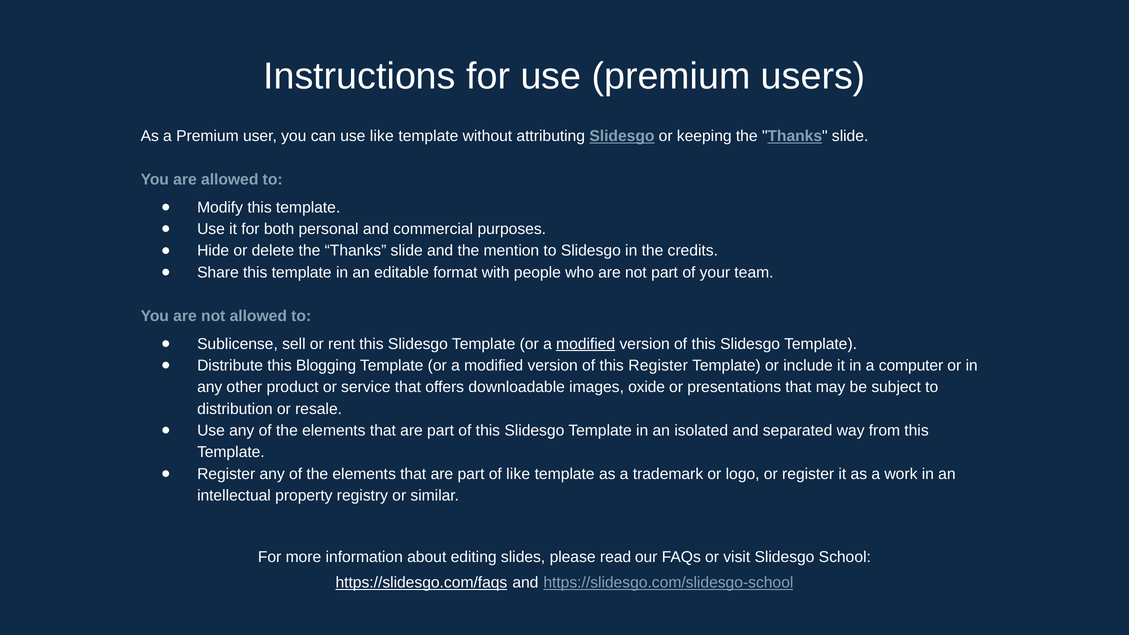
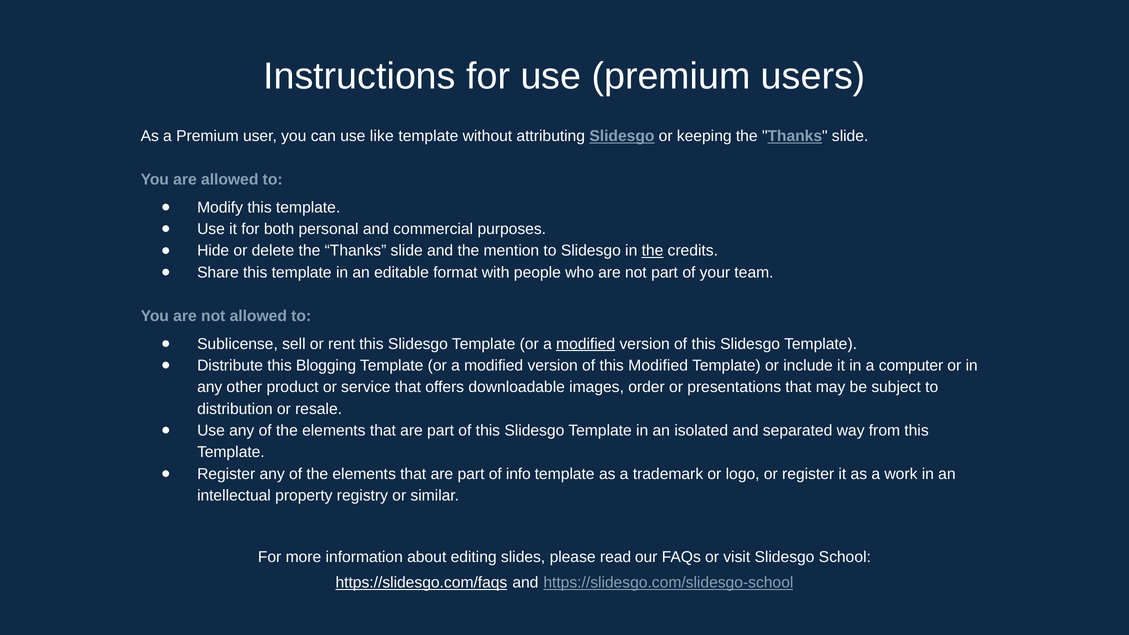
the underline: none -> present (653, 251)
this Register: Register -> Modified (658, 366)
oxide: oxide -> order (647, 387)
of like: like -> info (518, 474)
